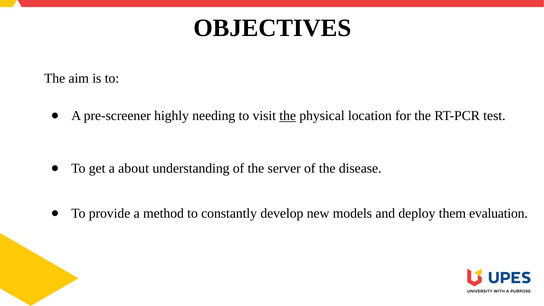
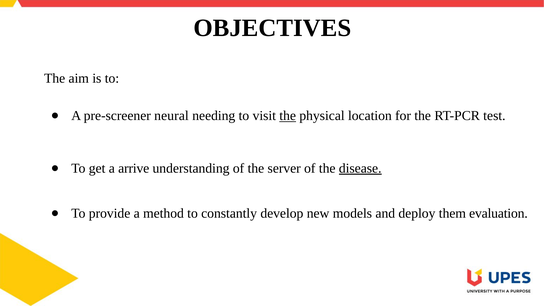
highly: highly -> neural (171, 116)
about: about -> arrive (134, 168)
disease underline: none -> present (360, 168)
